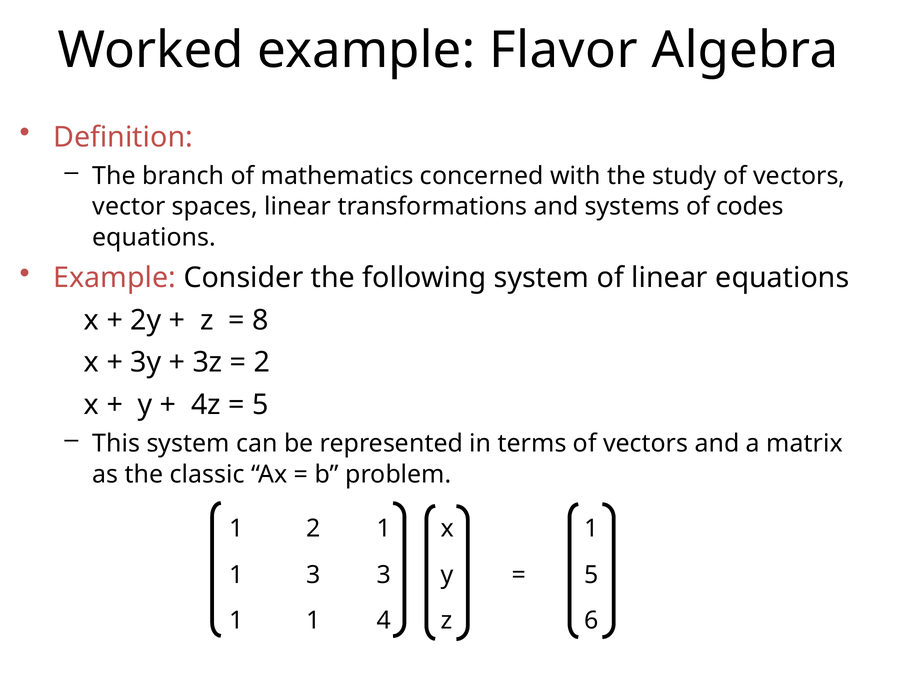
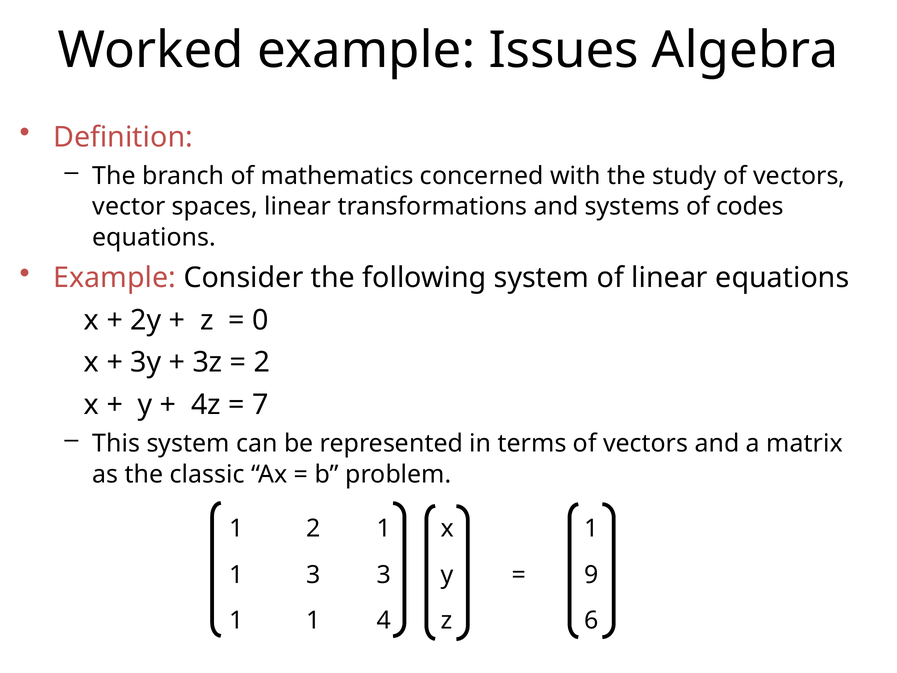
Flavor: Flavor -> Issues (564, 50)
8: 8 -> 0 (260, 320)
5: 5 -> 7 (260, 405)
5: 5 -> 9 (592, 575)
